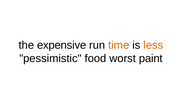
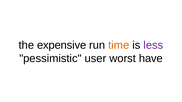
less colour: orange -> purple (153, 45)
food: food -> user (95, 59)
paint: paint -> have (151, 59)
